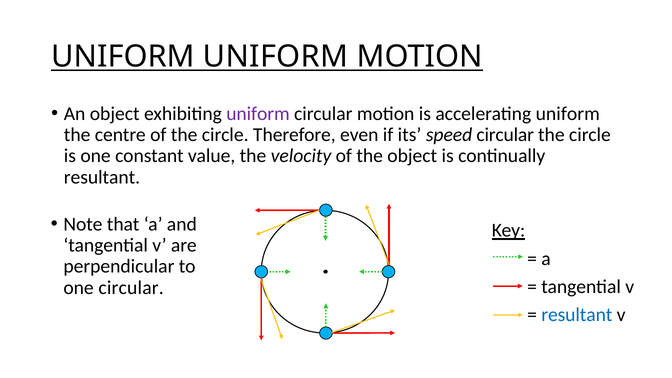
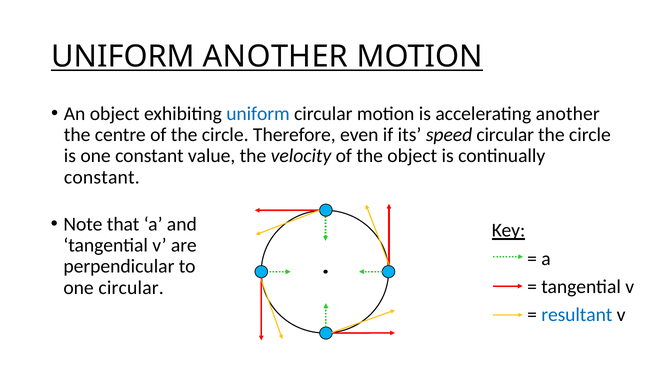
UNIFORM UNIFORM: UNIFORM -> ANOTHER (276, 56)
uniform colour: purple -> blue (258, 114)
accelerating uniform: uniform -> another (568, 114)
resultant: resultant -> constant (102, 177)
